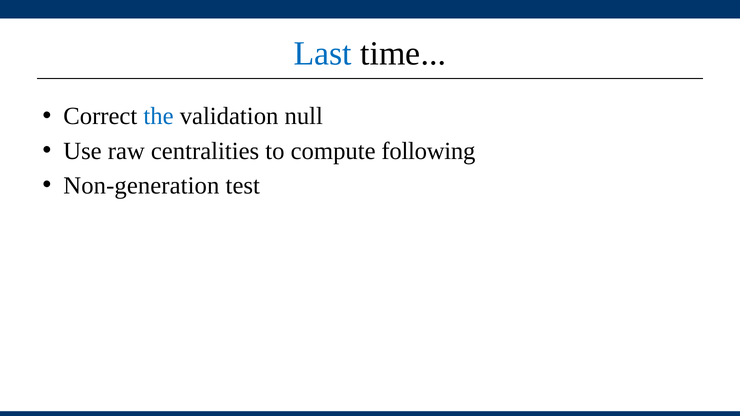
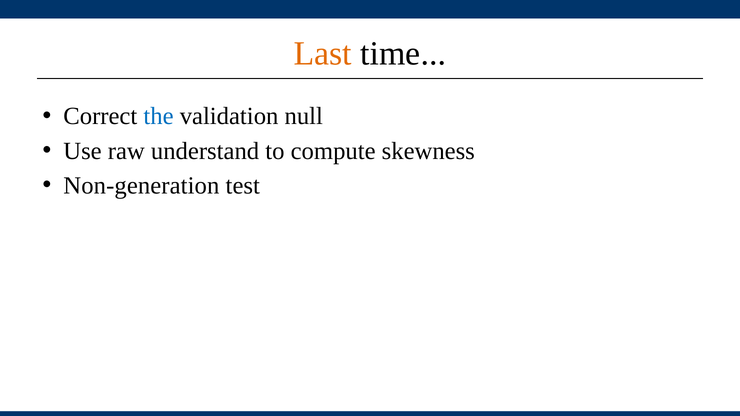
Last colour: blue -> orange (323, 54)
centralities: centralities -> understand (205, 151)
following: following -> skewness (428, 151)
